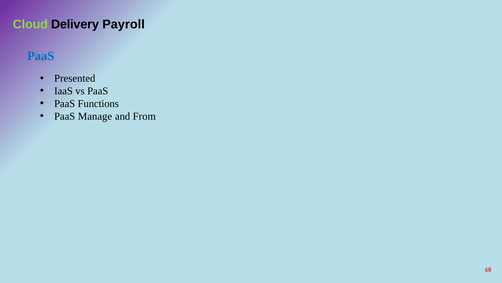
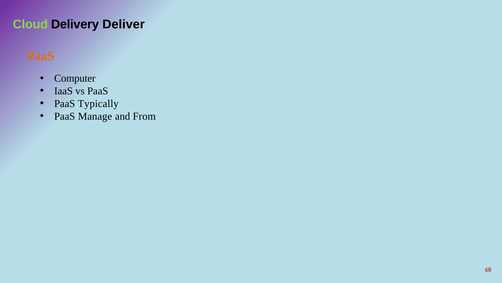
Payroll: Payroll -> Deliver (124, 24)
PaaS colour: blue -> orange (41, 56)
Presented: Presented -> Computer (75, 78)
Functions: Functions -> Typically (98, 103)
